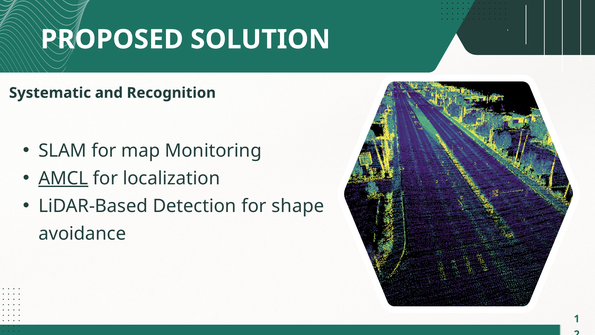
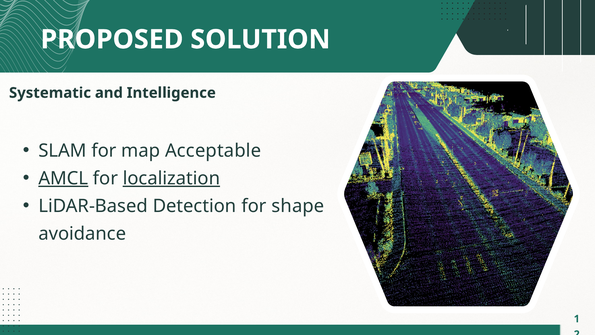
Recognition: Recognition -> Intelligence (171, 93)
Monitoring: Monitoring -> Acceptable (213, 151)
localization underline: none -> present (171, 178)
